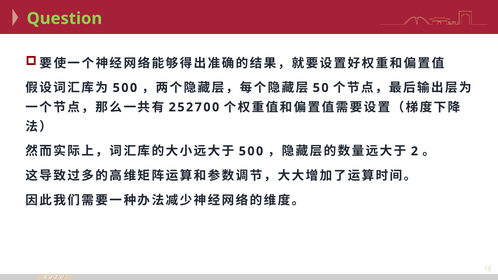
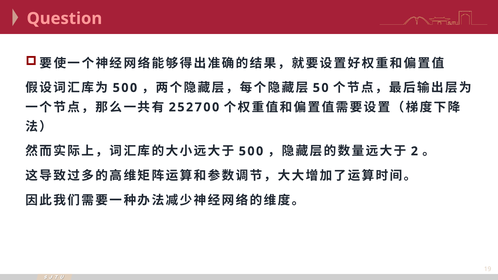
Question colour: light green -> pink (64, 18)
